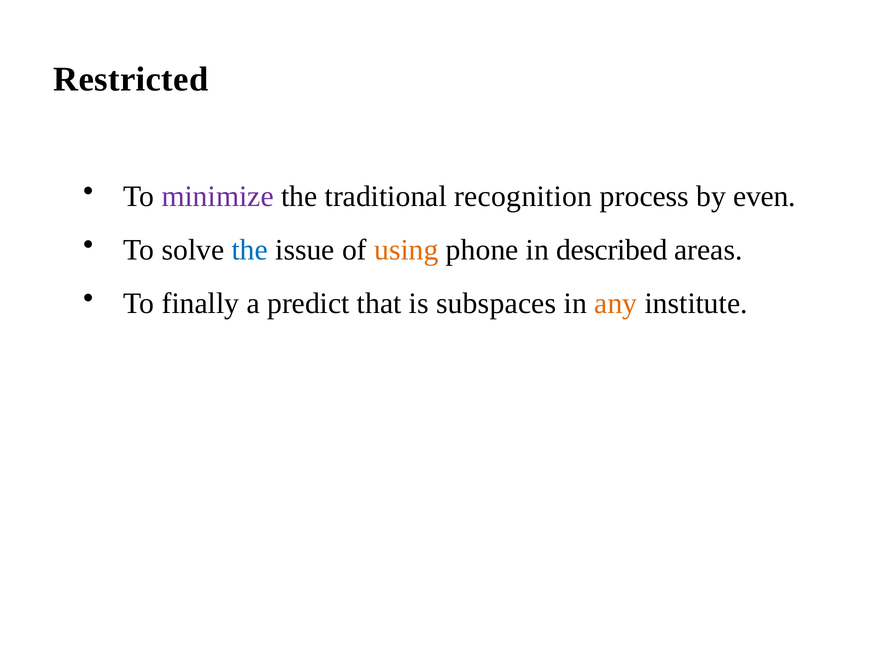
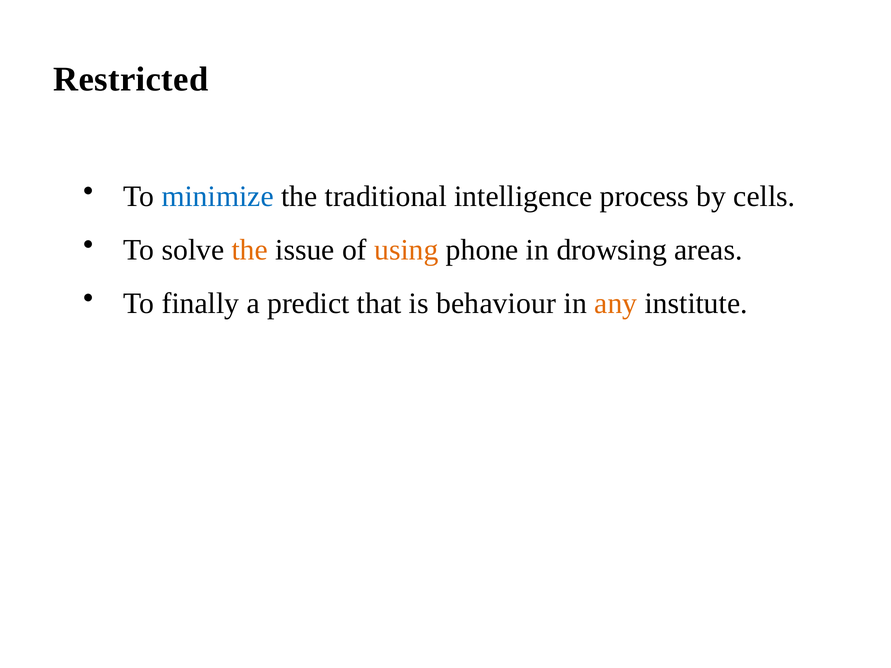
minimize colour: purple -> blue (218, 197)
recognition: recognition -> intelligence (523, 197)
even: even -> cells (764, 197)
the colour: blue -> orange (250, 250)
described: described -> drowsing (612, 250)
subspaces: subspaces -> behaviour (496, 303)
